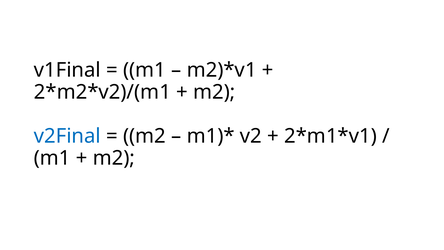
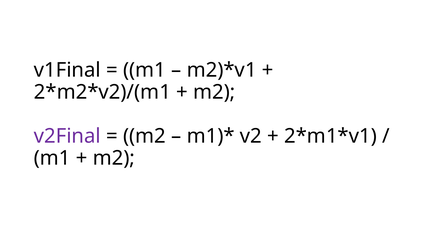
v2Final colour: blue -> purple (67, 136)
